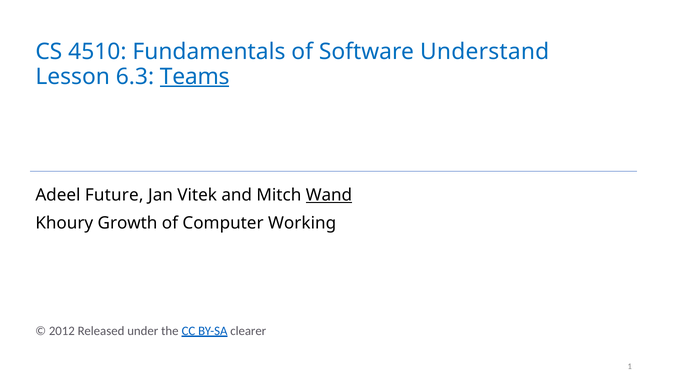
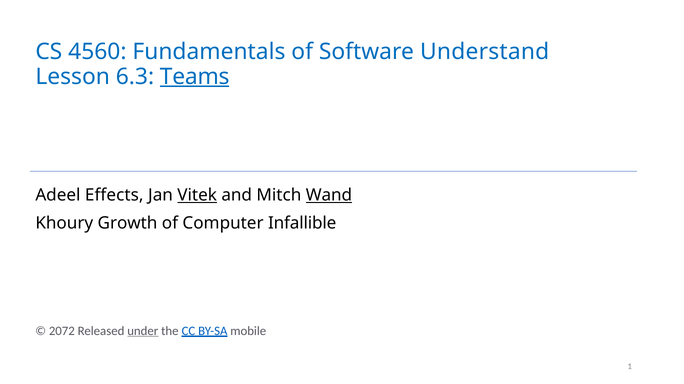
4510: 4510 -> 4560 (97, 52)
Future: Future -> Effects (114, 196)
Vitek underline: none -> present (197, 196)
Working: Working -> Infallible (302, 223)
2012: 2012 -> 2072 (62, 331)
under underline: none -> present (143, 331)
clearer: clearer -> mobile (248, 331)
